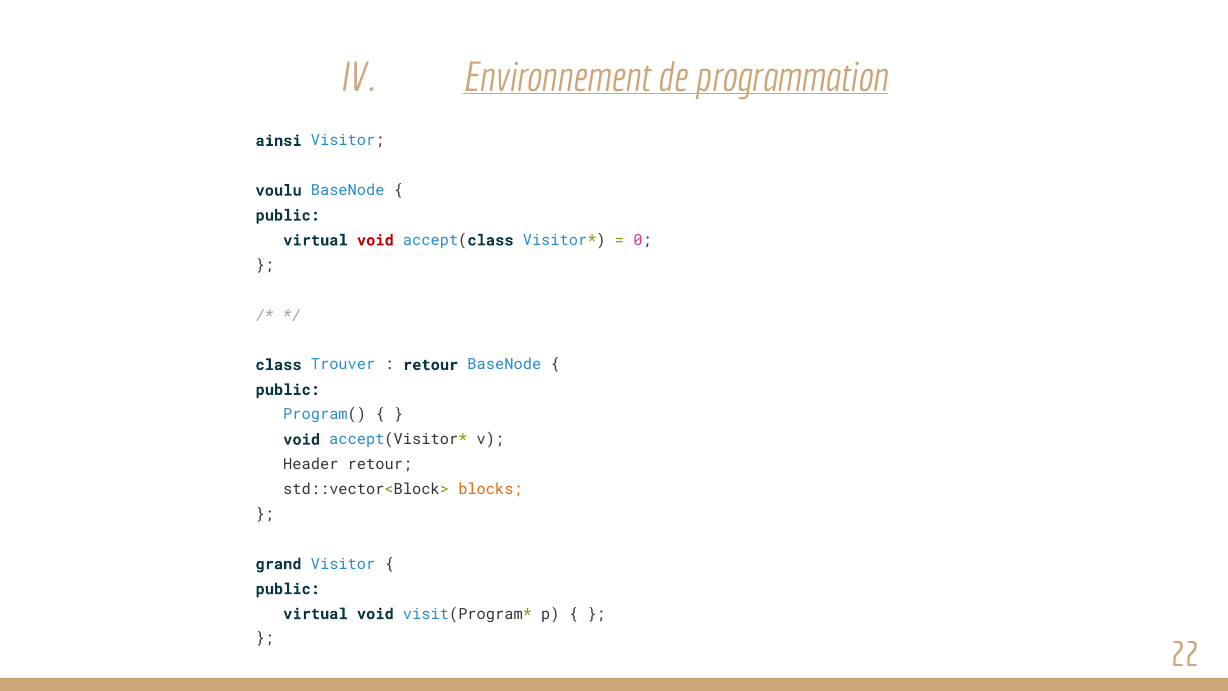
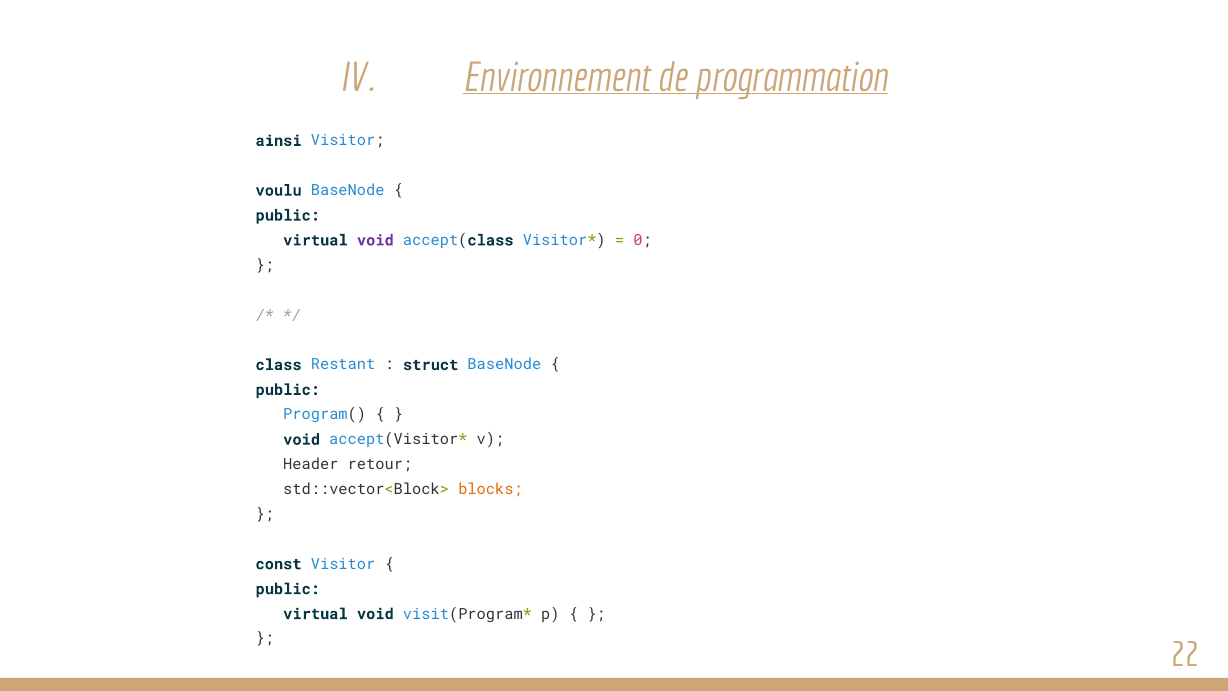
void colour: red -> purple (375, 240)
Trouver: Trouver -> Restant (343, 365)
retour: retour -> struct (431, 365)
grand: grand -> const (279, 564)
